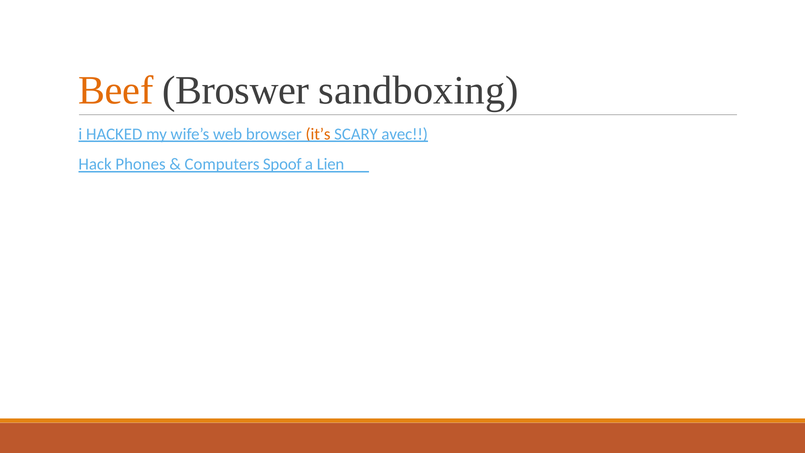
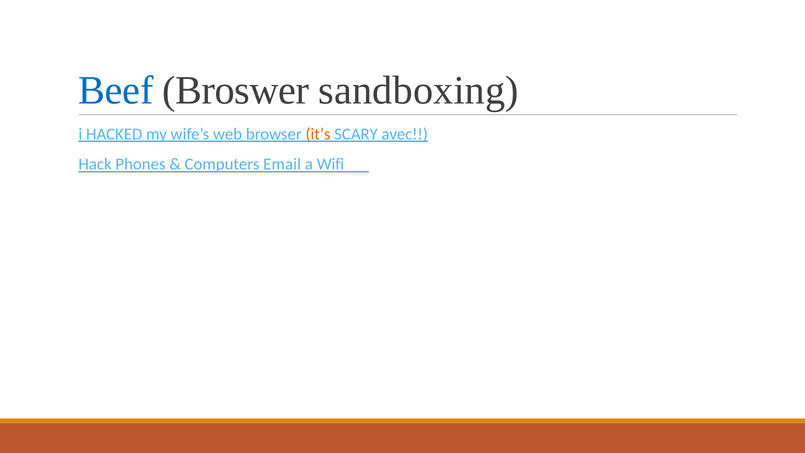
Beef colour: orange -> blue (116, 90)
Spoof: Spoof -> Email (282, 164)
Lien: Lien -> Wifi (330, 164)
